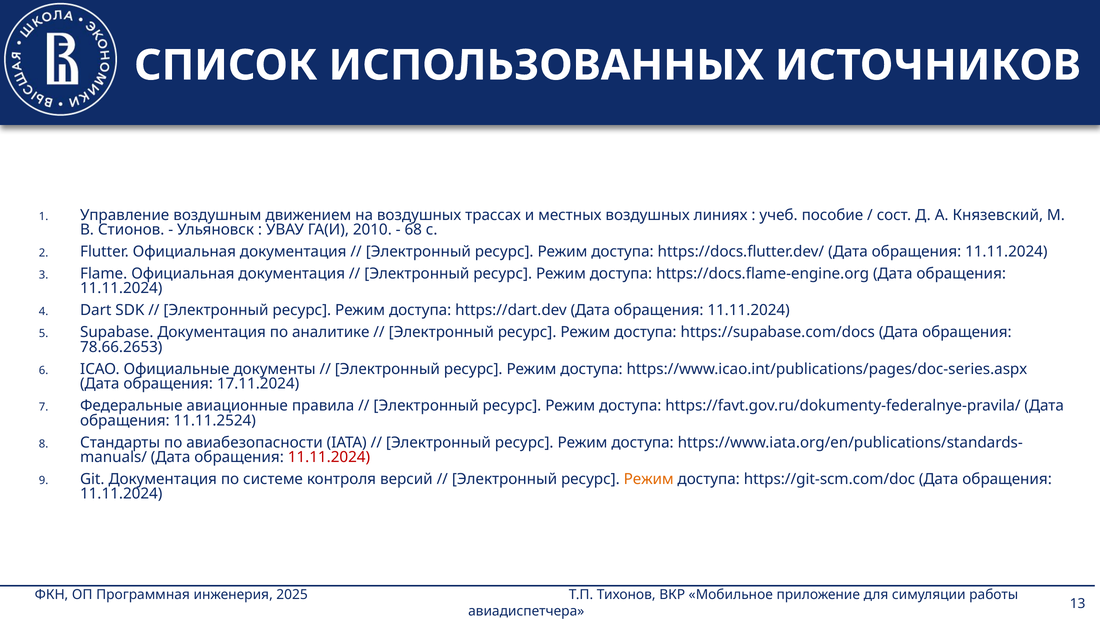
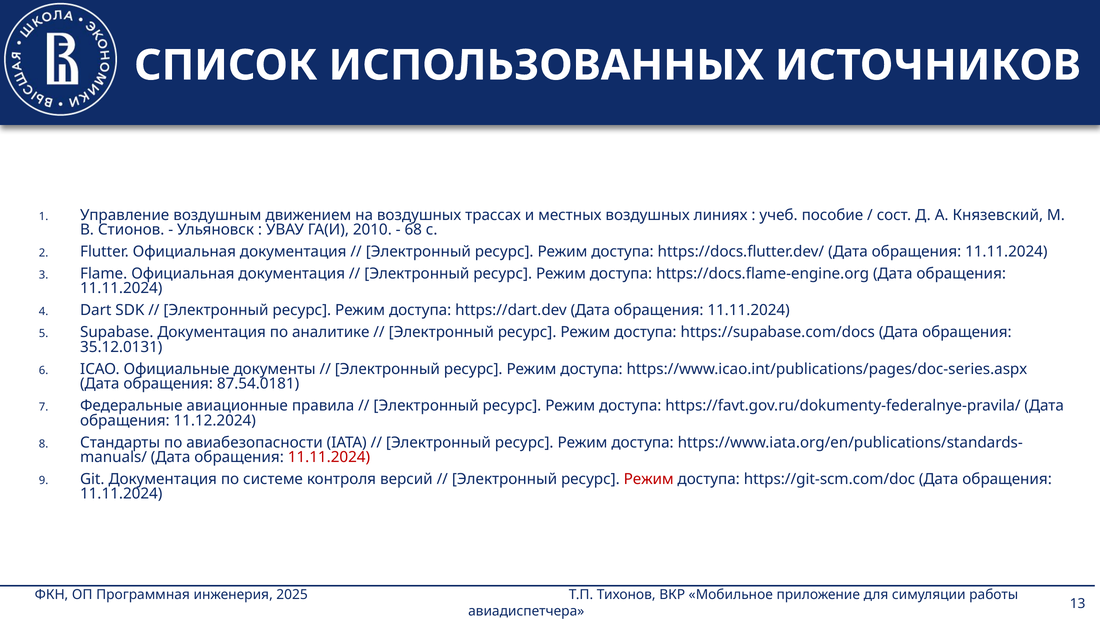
78.66.2653: 78.66.2653 -> 35.12.0131 (121, 347)
17.11.2024: 17.11.2024 -> 87.54.0181 (258, 384)
11.11.2524: 11.11.2524 -> 11.12.2024 (215, 420)
Режим colour: orange -> red (649, 479)
